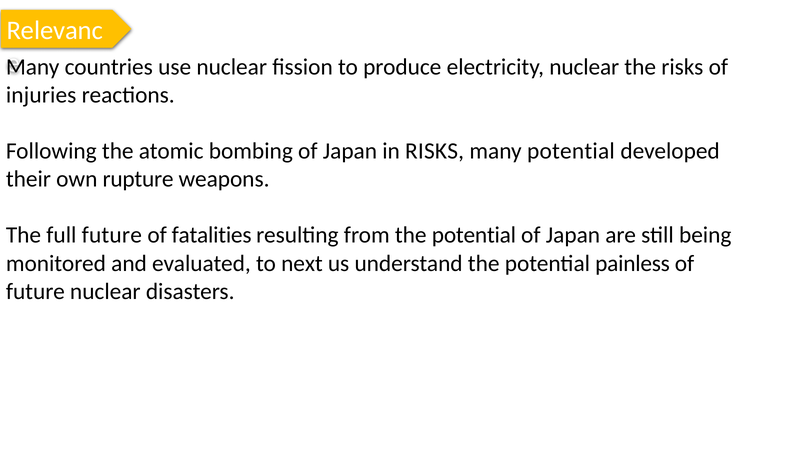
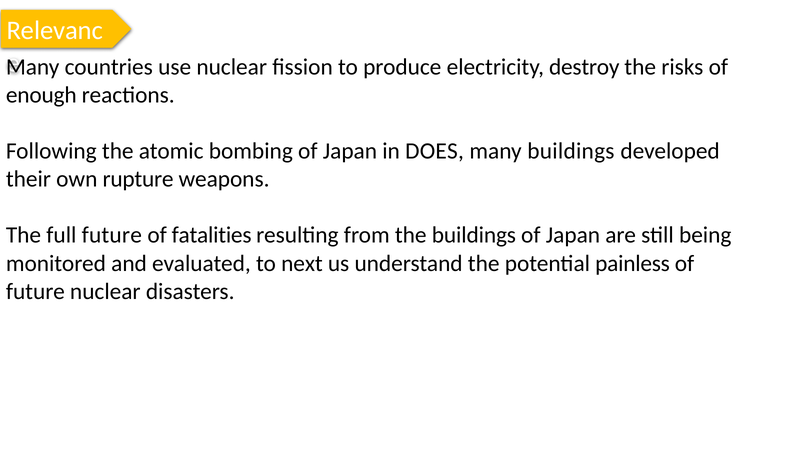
electricity nuclear: nuclear -> destroy (584, 67)
injuries: injuries -> enough (41, 95)
in RISKS: RISKS -> DOES (435, 151)
many potential: potential -> buildings (571, 151)
from the potential: potential -> buildings (474, 235)
